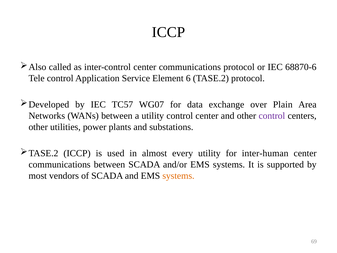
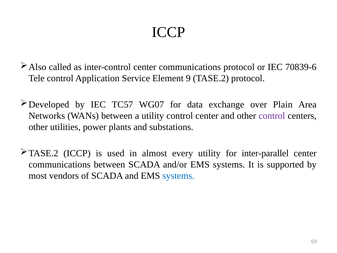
68870-6: 68870-6 -> 70839-6 (301, 67)
6: 6 -> 9 (188, 78)
inter-human: inter-human -> inter-parallel (265, 153)
systems colour: orange -> blue (178, 176)
